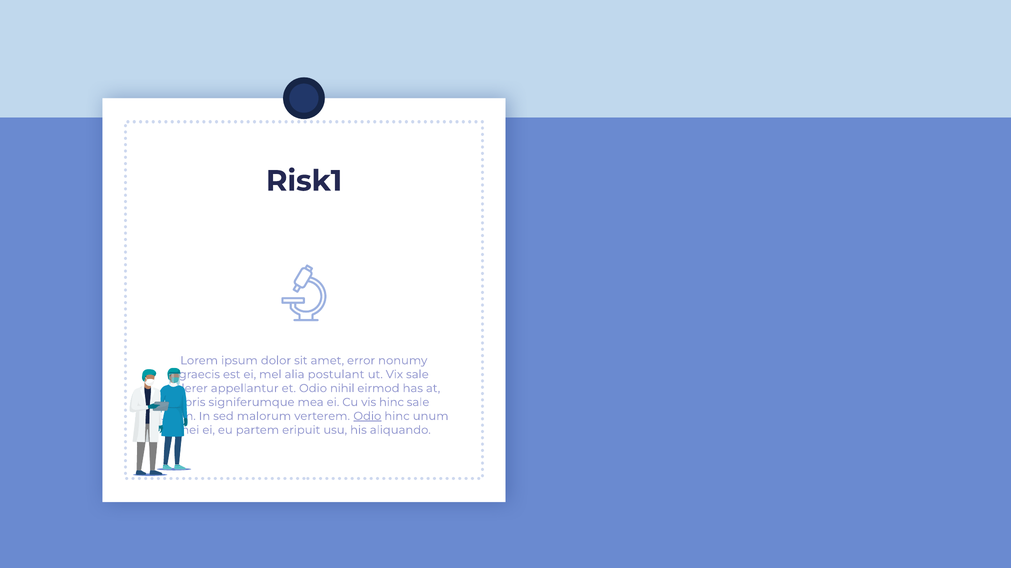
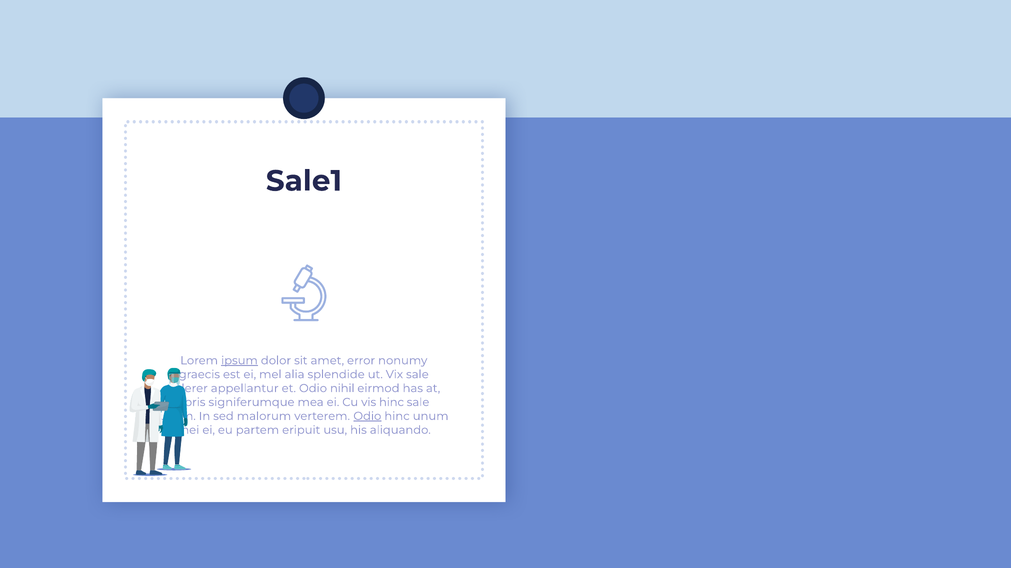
Risk1: Risk1 -> Sale1 (304, 181)
ipsum underline: none -> present (239, 361)
postulant: postulant -> splendide (336, 375)
